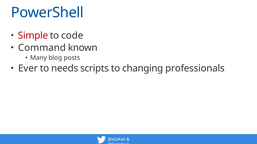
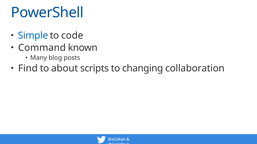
Simple colour: red -> blue (33, 36)
Ever: Ever -> Find (28, 69)
needs: needs -> about (65, 69)
professionals: professionals -> collaboration (195, 69)
